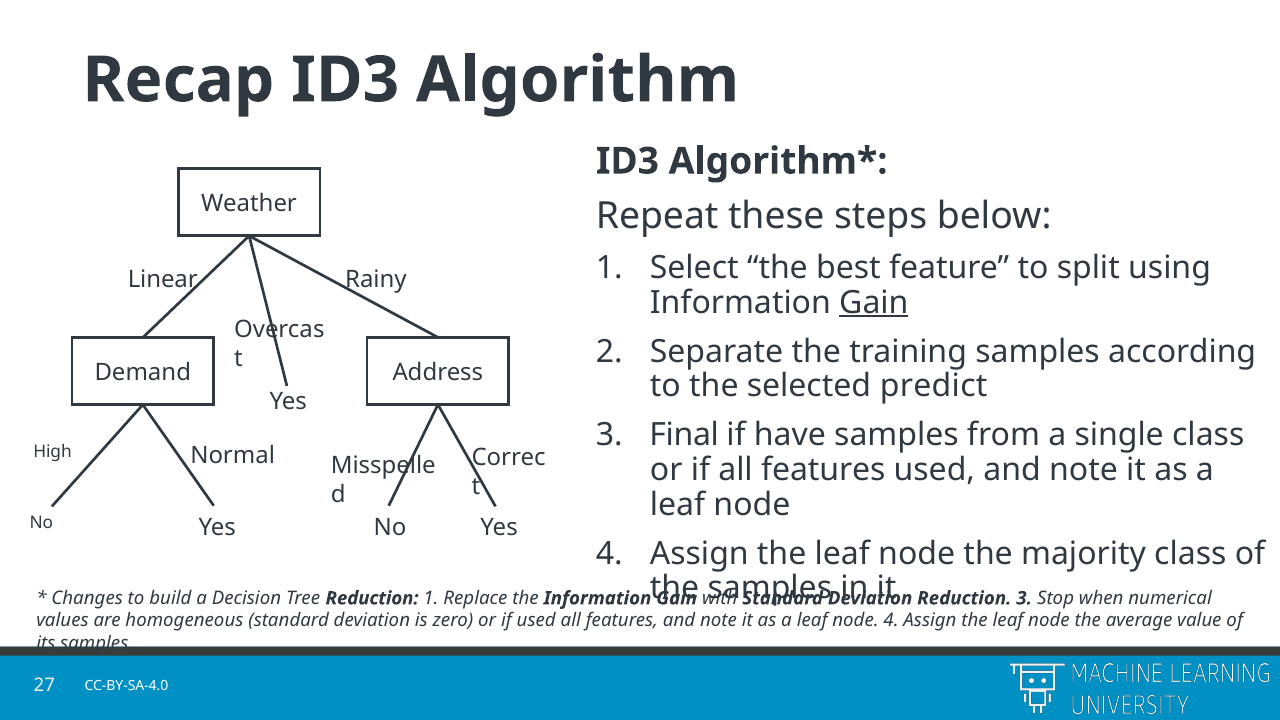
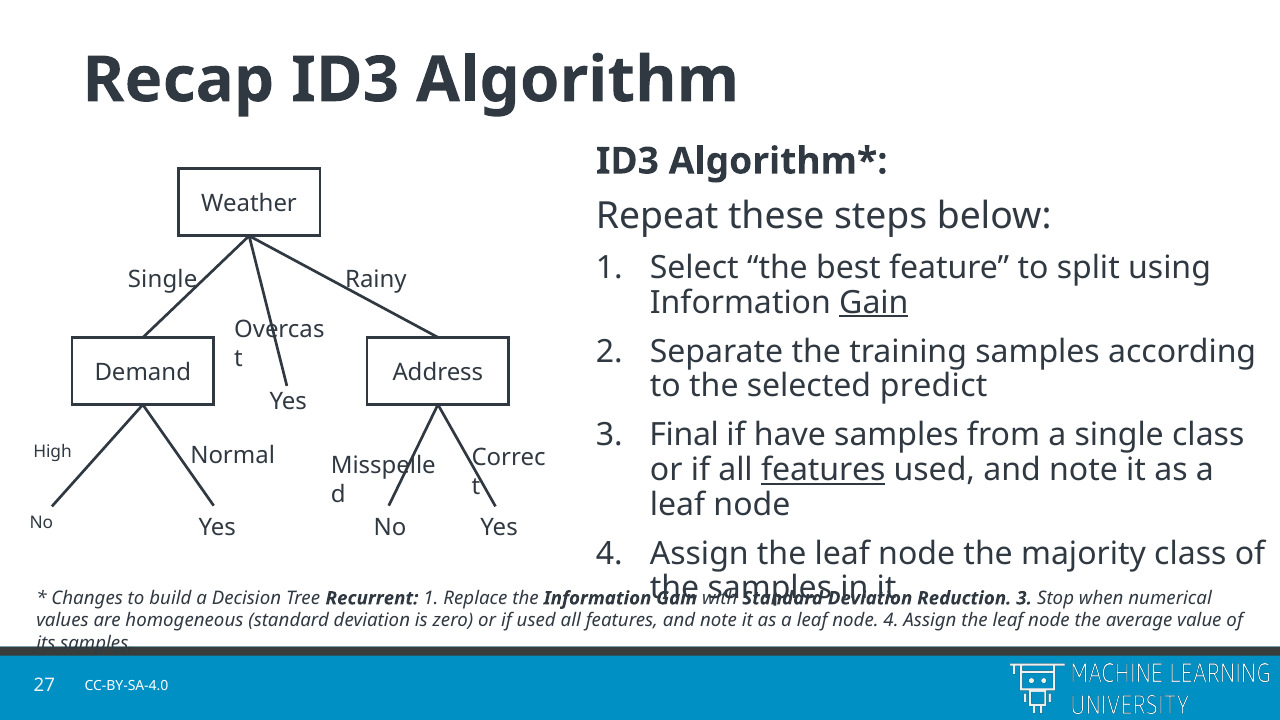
Linear: Linear -> Single (163, 279)
features underline: none -> present (823, 470)
Tree Reduction: Reduction -> Recurrent (372, 598)
